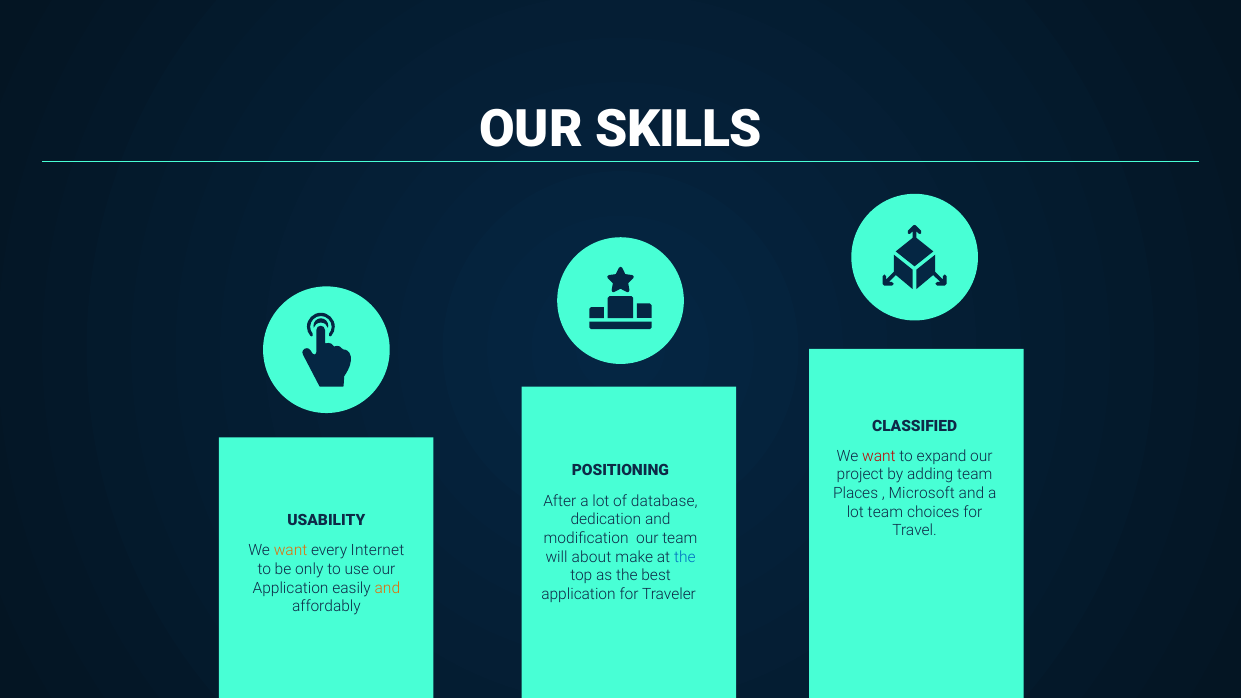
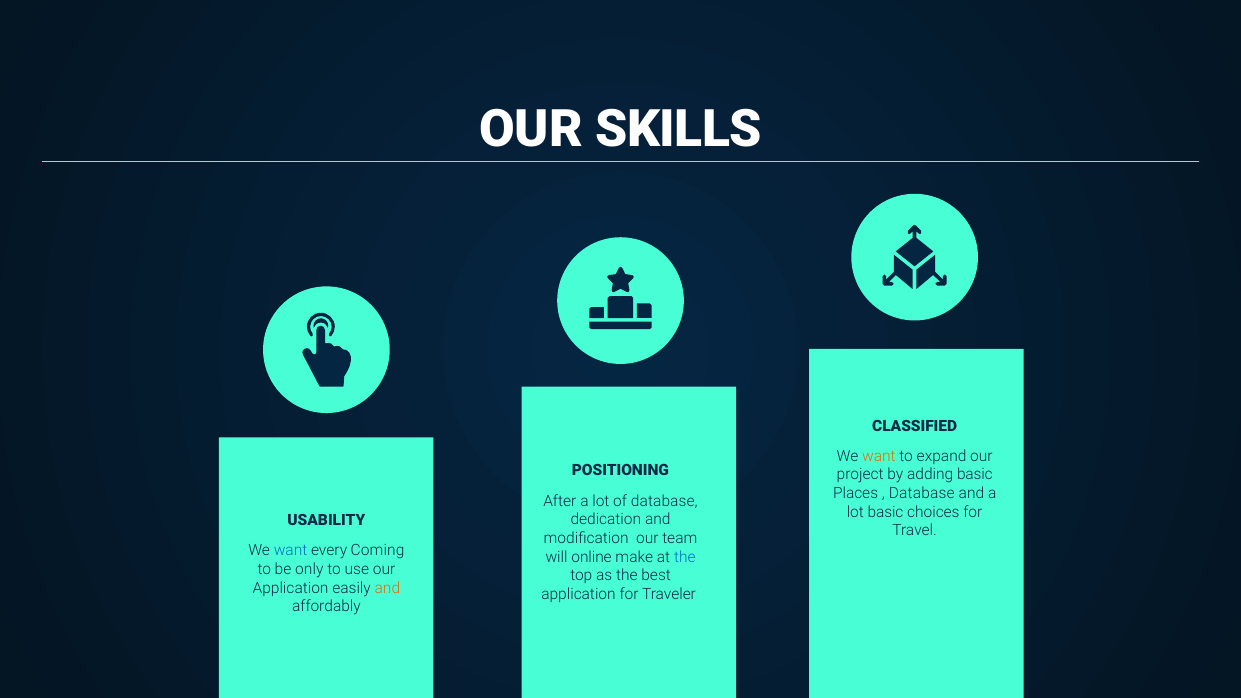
want colour: red -> orange (879, 456)
adding team: team -> basic (975, 475)
Microsoft: Microsoft -> Database (922, 493)
lot team: team -> basic (886, 512)
want colour: orange -> blue (291, 551)
Internet: Internet -> Coming (378, 551)
about: about -> online (592, 557)
